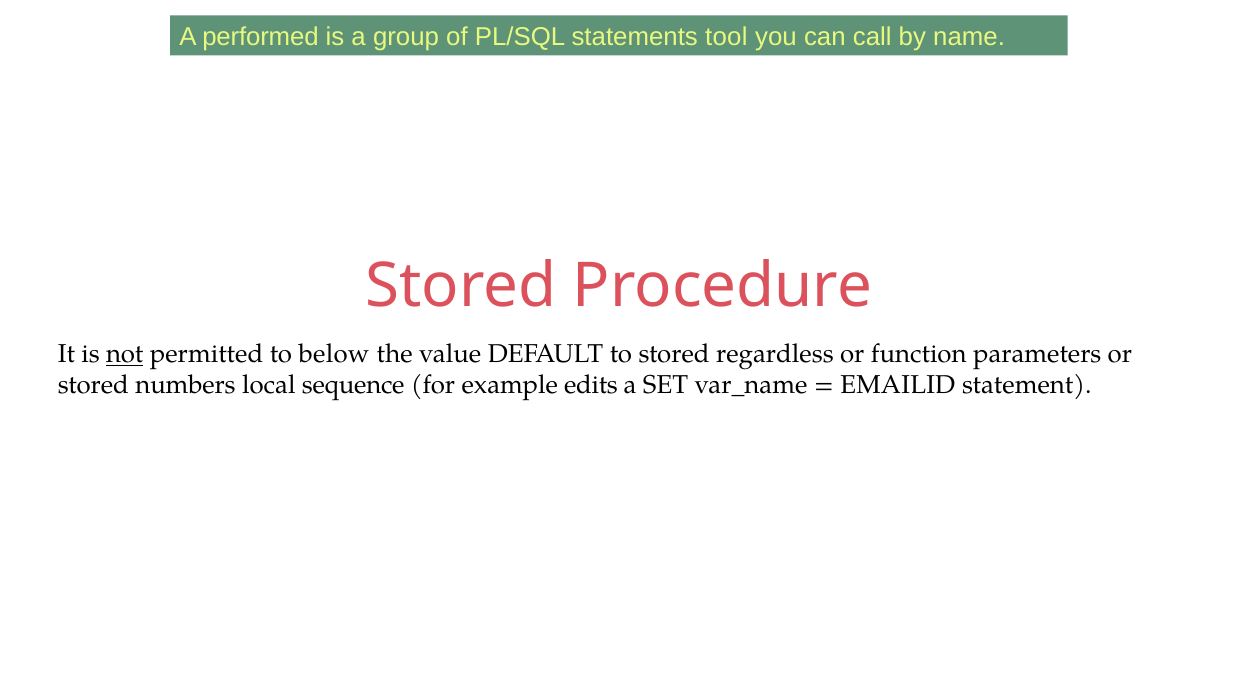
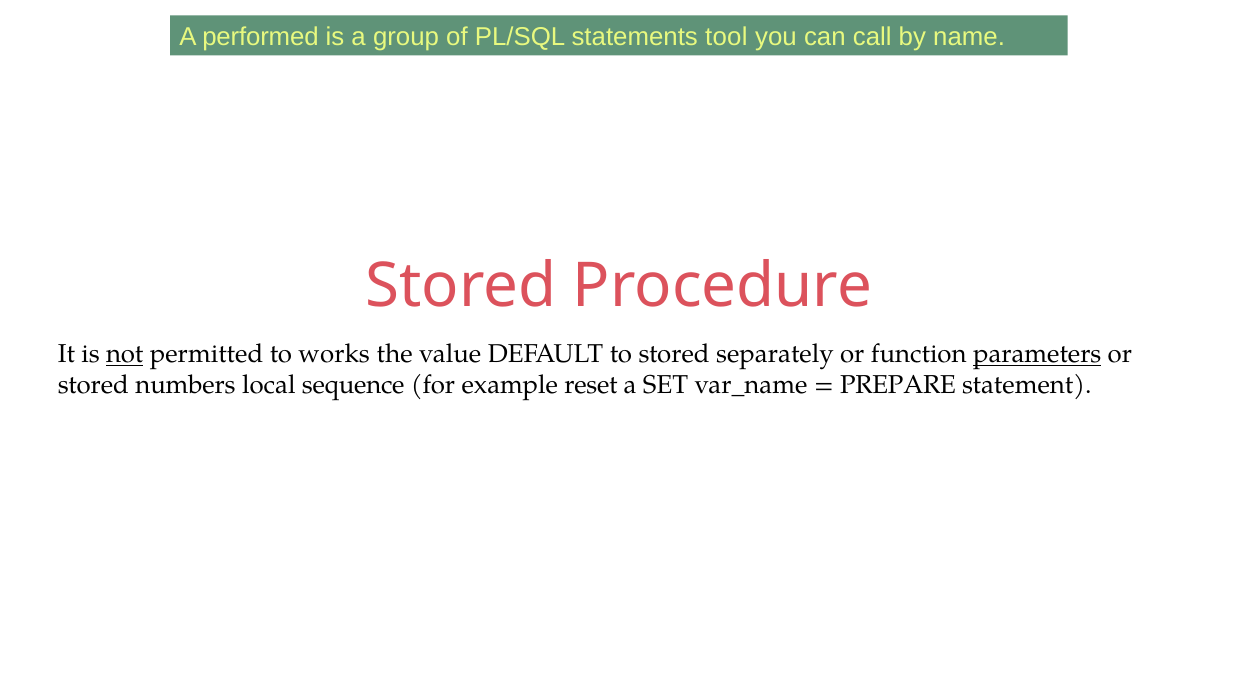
below: below -> works (334, 355)
regardless: regardless -> separately (775, 355)
parameters underline: none -> present (1037, 355)
edits: edits -> reset (591, 386)
EMAILID: EMAILID -> PREPARE (898, 386)
